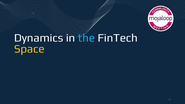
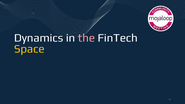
the colour: light blue -> pink (86, 38)
